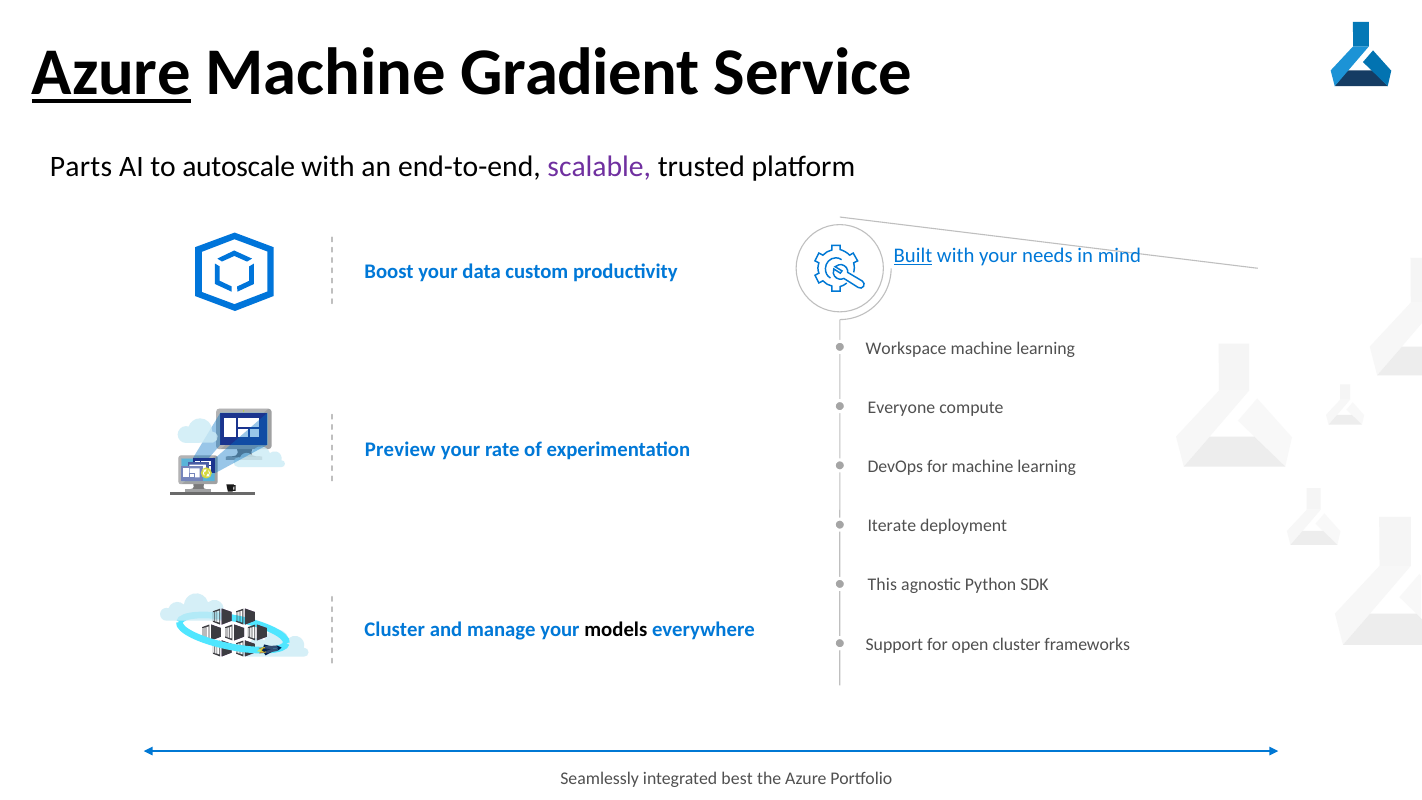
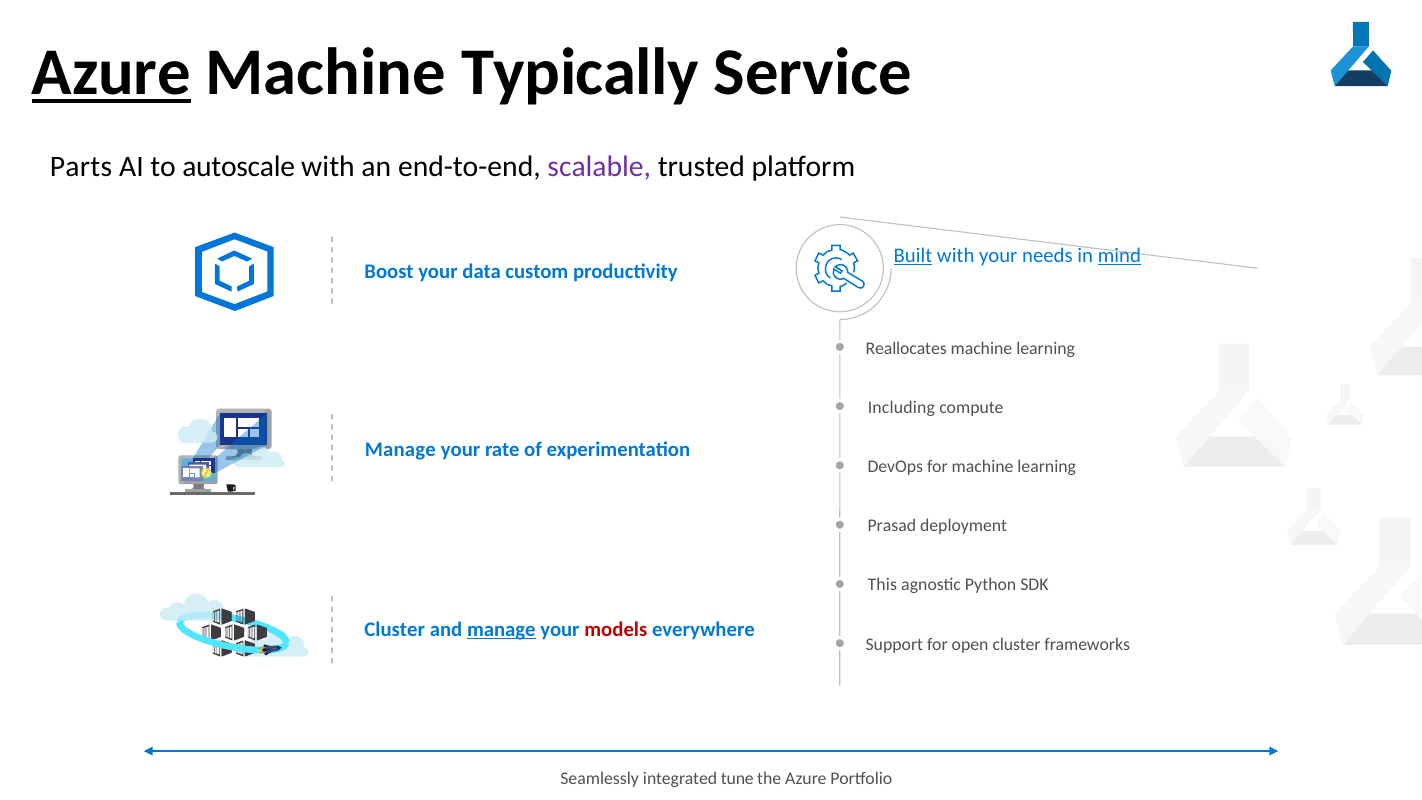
Gradient: Gradient -> Typically (580, 72)
mind underline: none -> present (1119, 255)
Workspace: Workspace -> Reallocates (906, 349)
Everyone: Everyone -> Including (901, 407)
Preview: Preview -> Manage (400, 449)
Iterate: Iterate -> Prasad (892, 526)
manage underline: none -> present (501, 629)
models colour: black -> red (616, 629)
best: best -> tune (737, 778)
